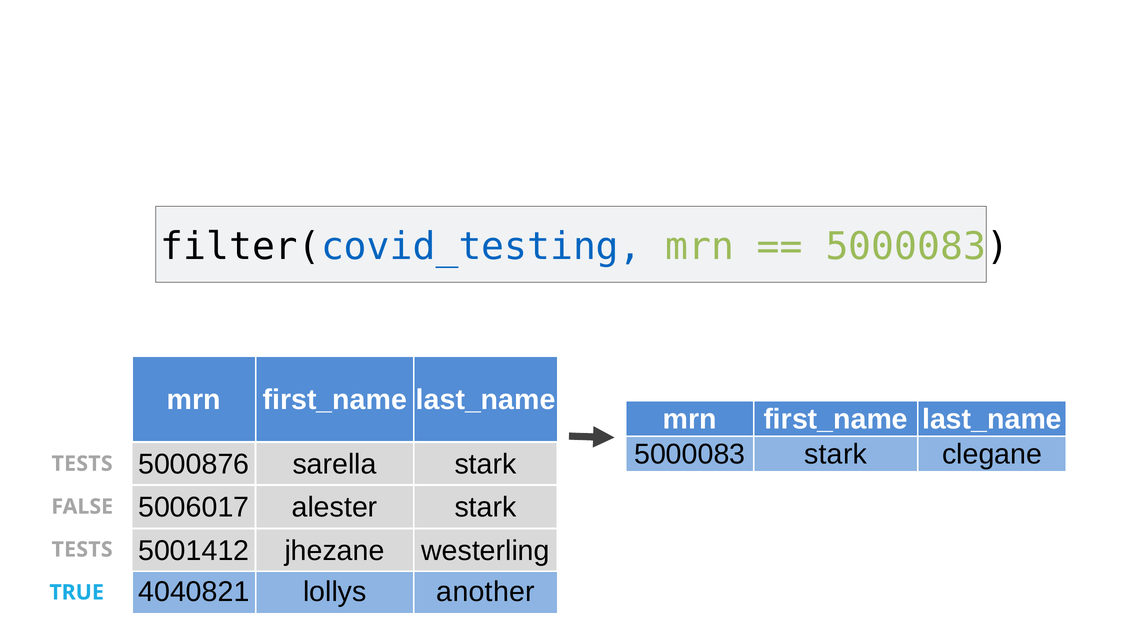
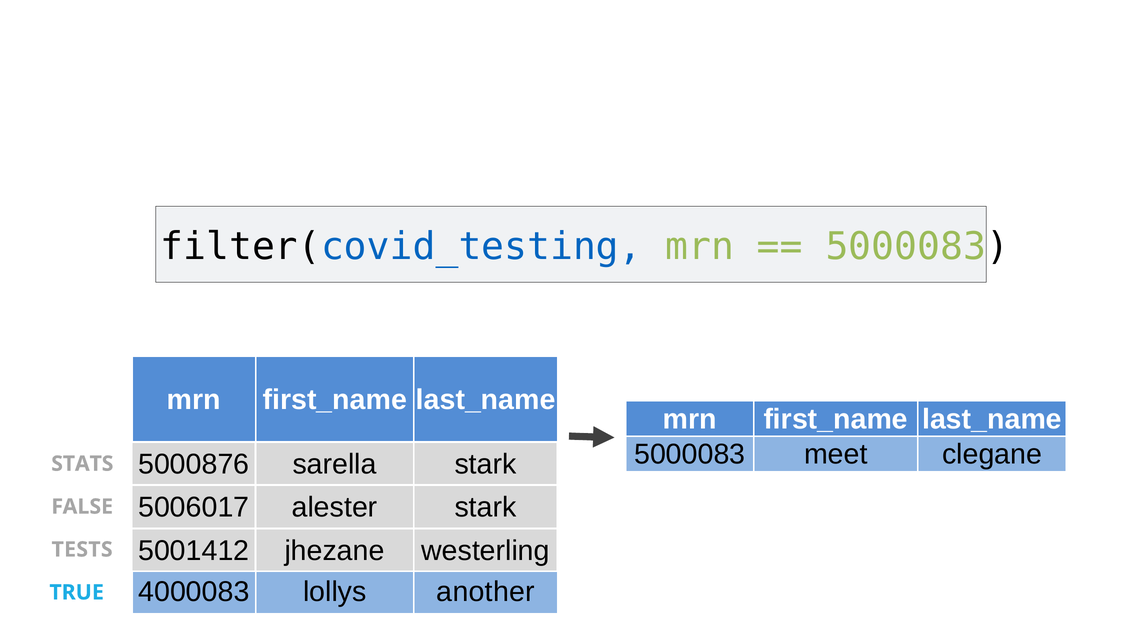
5000083 stark: stark -> meet (836, 454)
TESTS: TESTS -> STATS (82, 463)
4040821: 4040821 -> 4000083 (194, 591)
